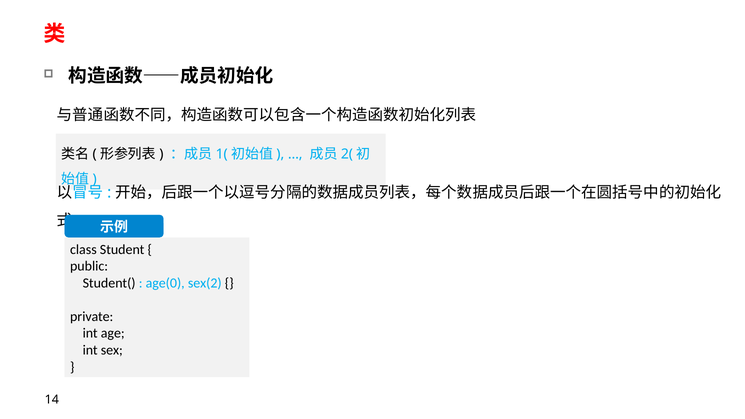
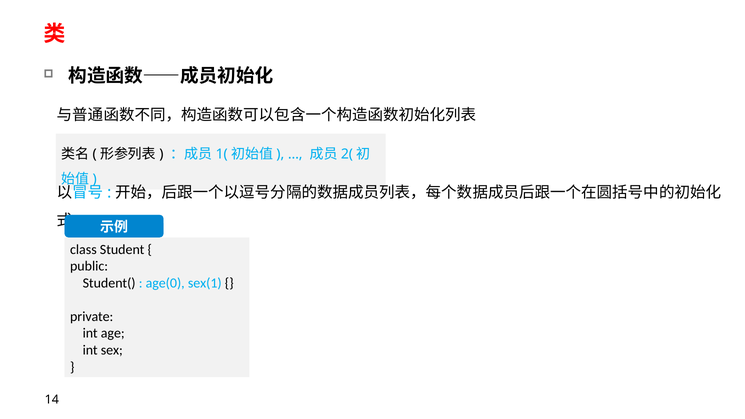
sex(2: sex(2 -> sex(1 (205, 283)
